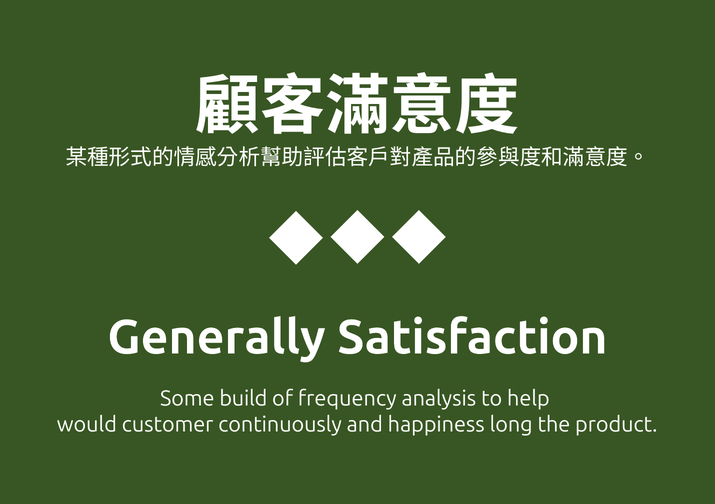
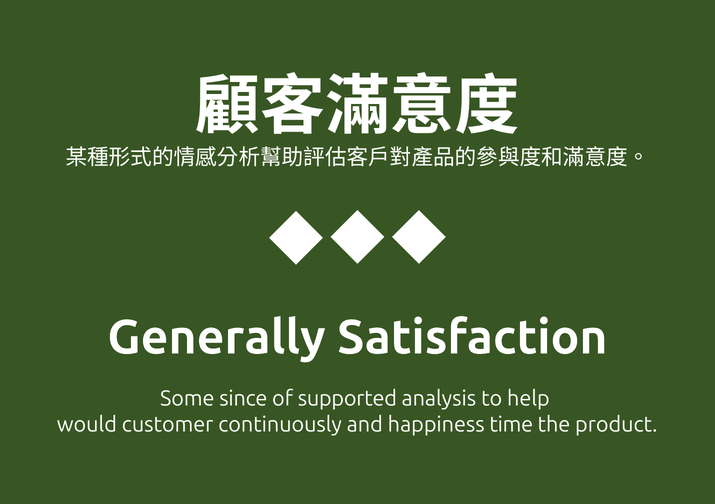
build: build -> since (243, 399)
frequency: frequency -> supported (347, 399)
long: long -> time (511, 424)
